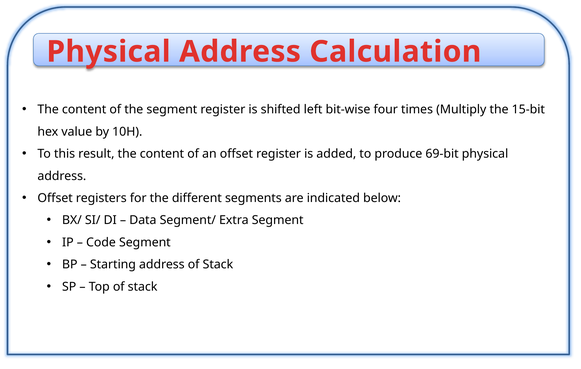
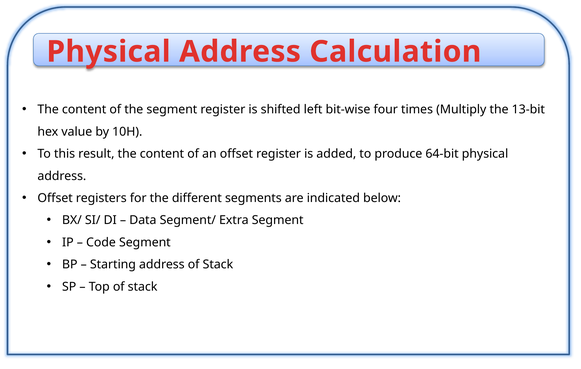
15-bit: 15-bit -> 13-bit (528, 110)
69-bit: 69-bit -> 64-bit (442, 154)
